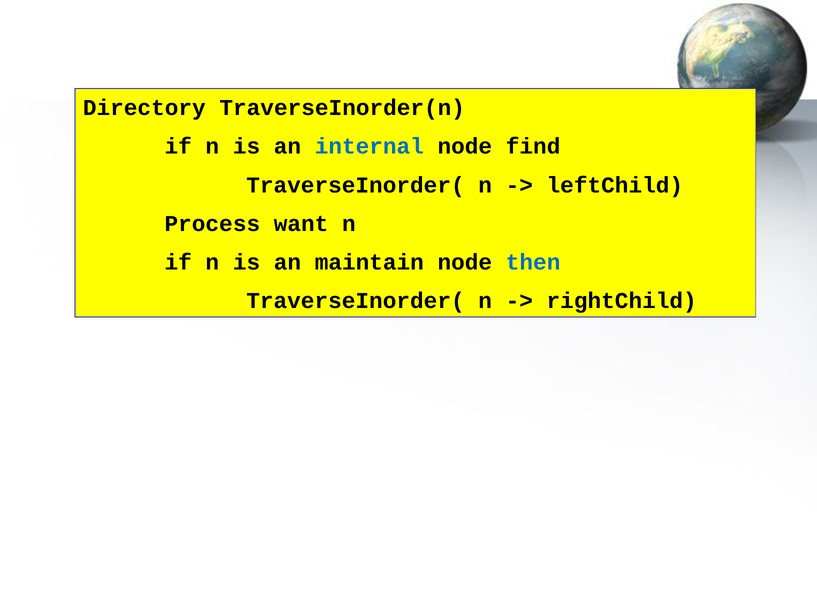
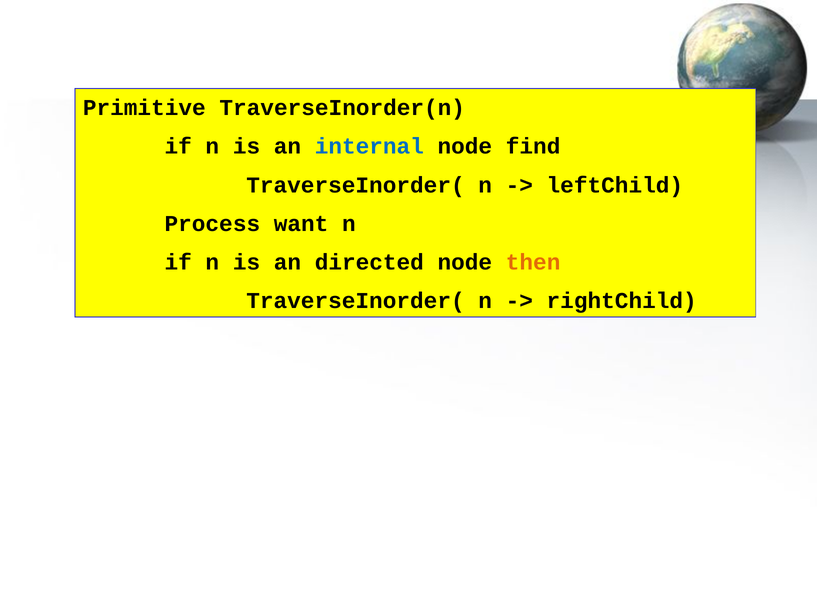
Directory: Directory -> Primitive (144, 108)
maintain: maintain -> directed (369, 262)
then colour: blue -> orange (533, 262)
